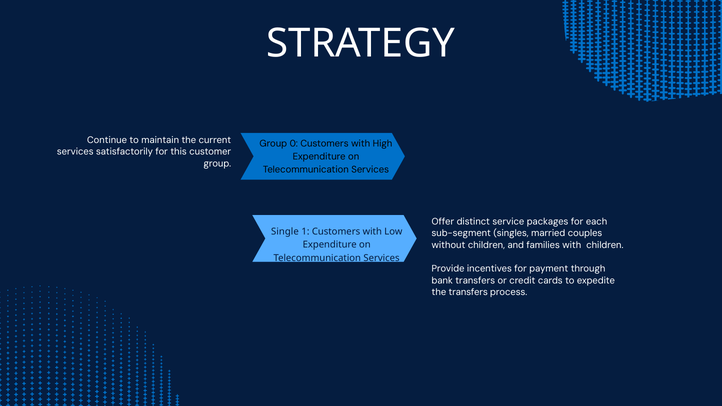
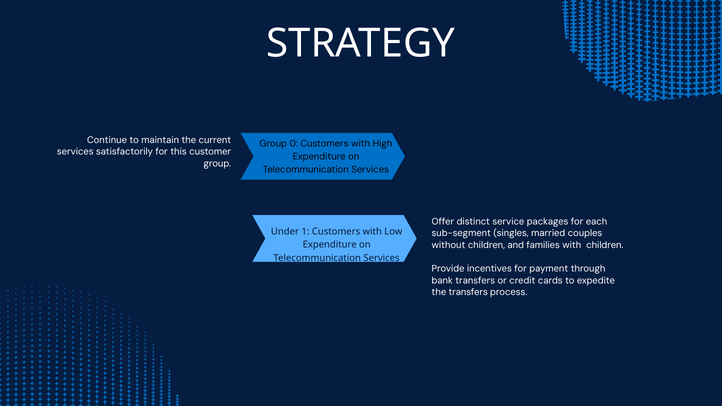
Single: Single -> Under (285, 232)
